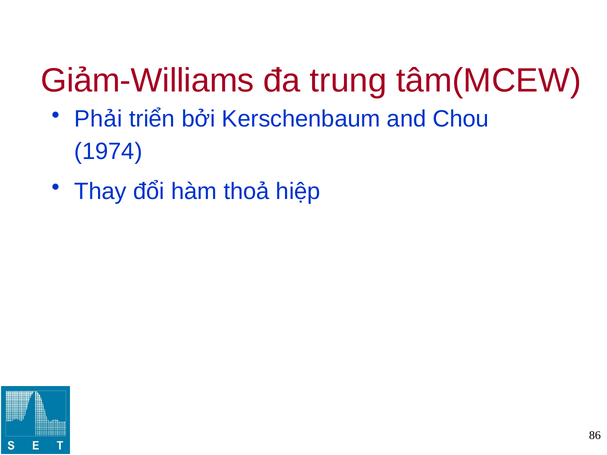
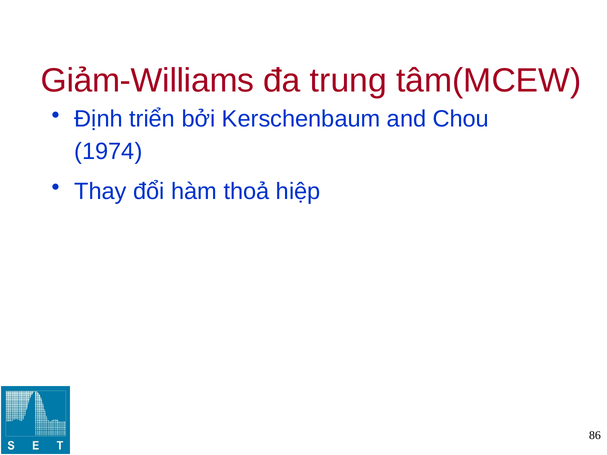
Phải: Phải -> Định (99, 119)
